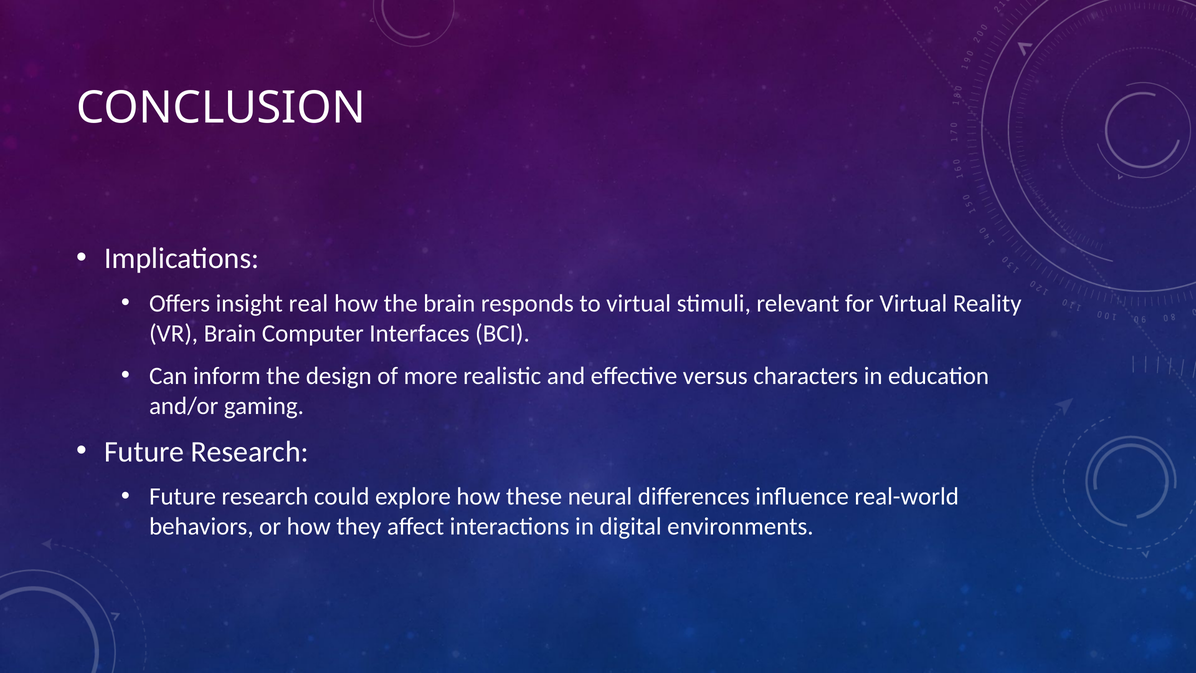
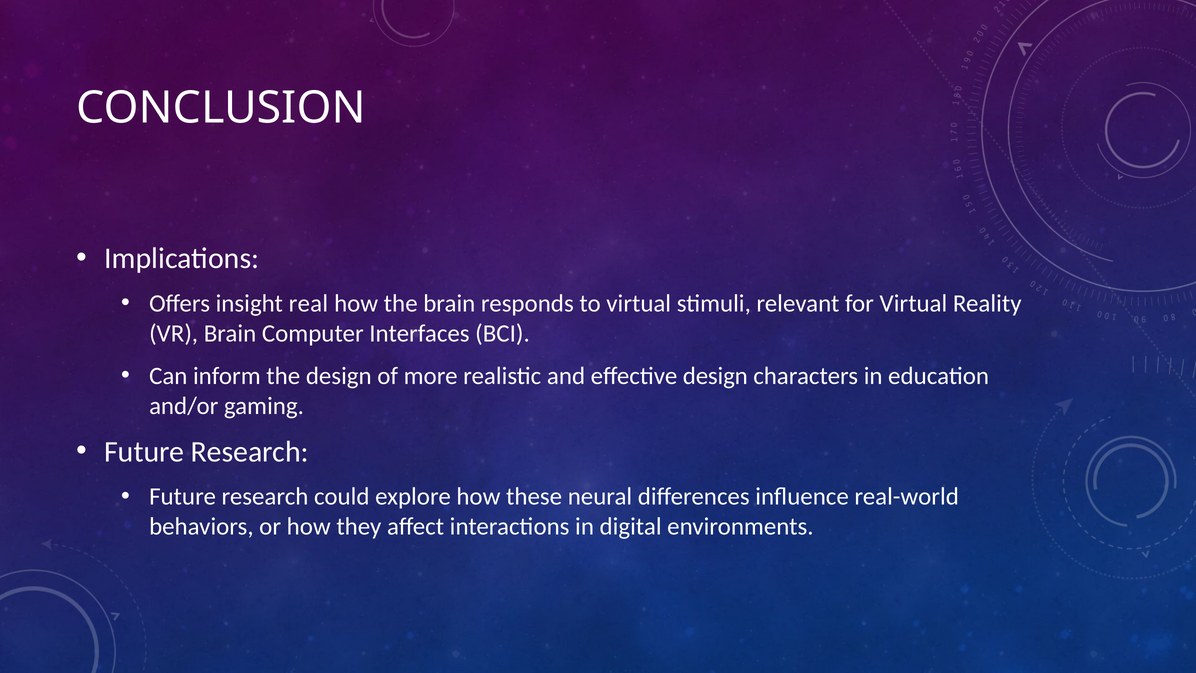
effective versus: versus -> design (715, 376)
